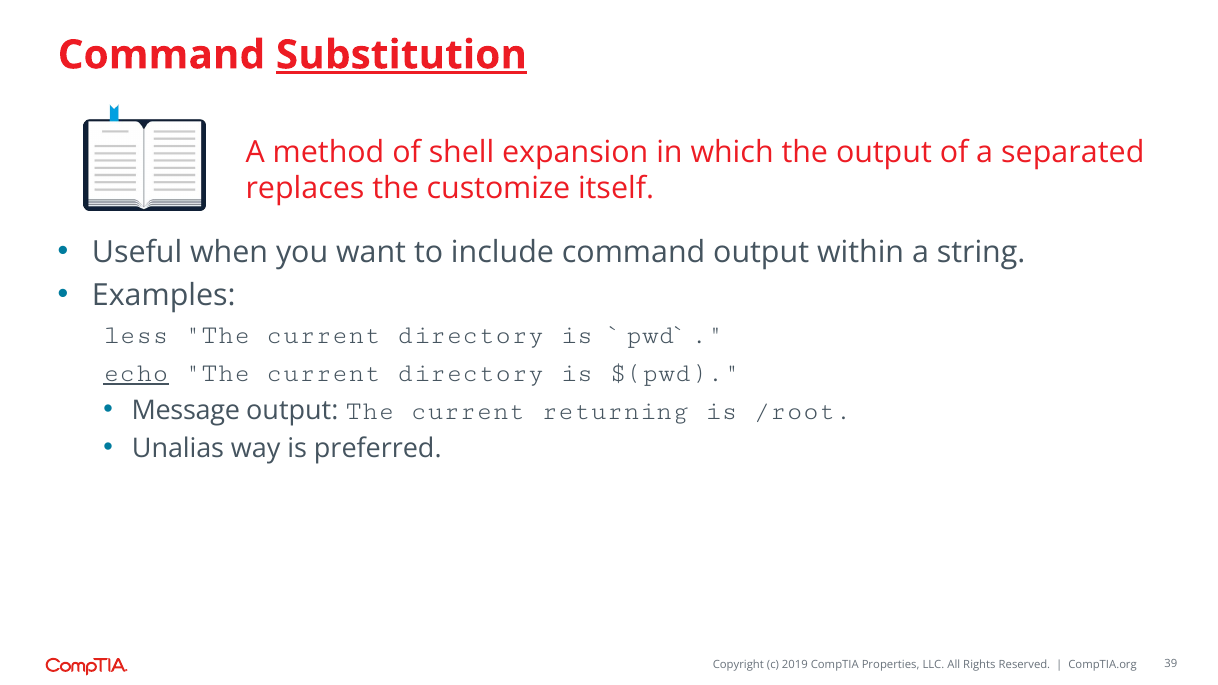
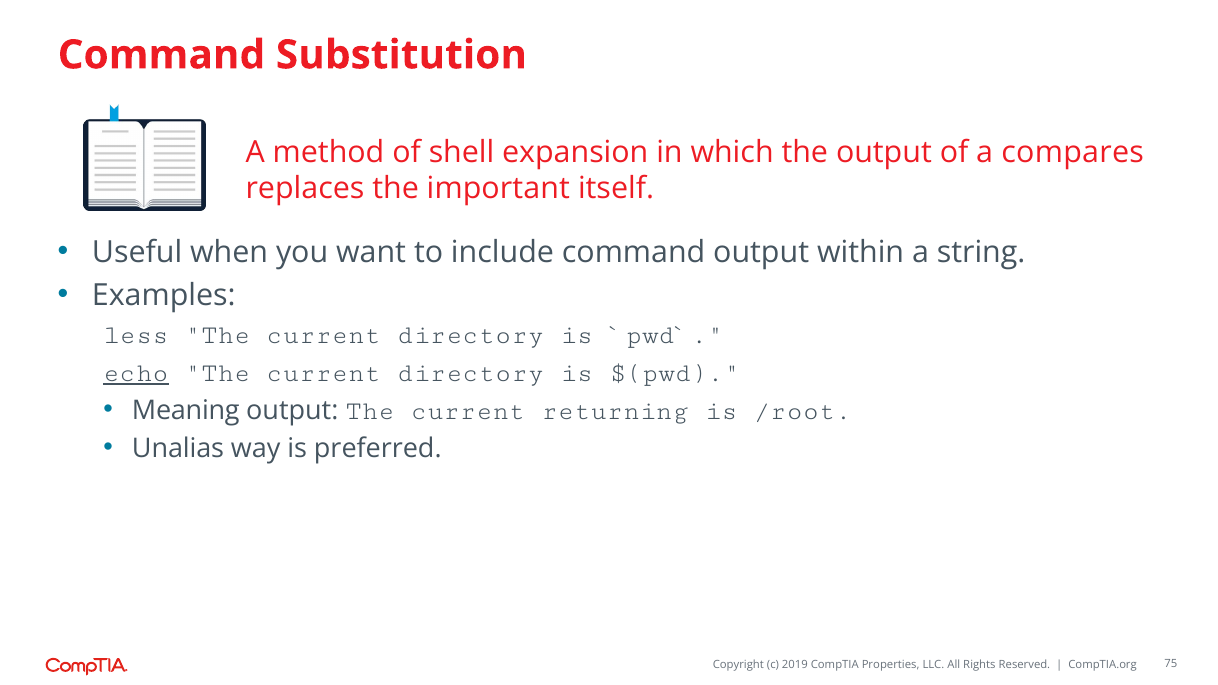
Substitution underline: present -> none (401, 55)
separated: separated -> compares (1073, 152)
customize: customize -> important (498, 189)
Message: Message -> Meaning (186, 411)
39: 39 -> 75 (1171, 664)
